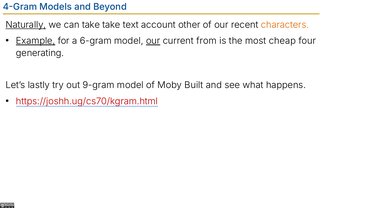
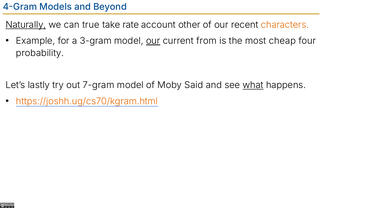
can take: take -> true (91, 25)
text: text -> rate (131, 25)
Example underline: present -> none (36, 41)
6-gram: 6-gram -> 3-gram (96, 41)
generating: generating -> probability (40, 53)
9-gram: 9-gram -> 7-gram (99, 85)
Built: Built -> Said (194, 85)
what underline: none -> present (253, 85)
https://joshh.ug/cs70/kgram.html colour: red -> orange (87, 101)
